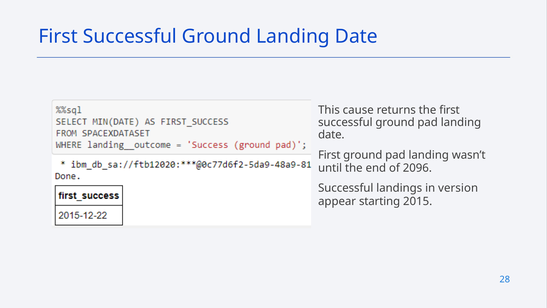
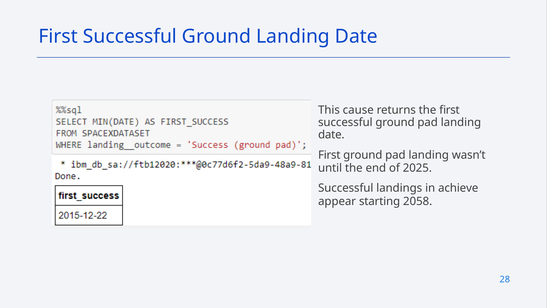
2096: 2096 -> 2025 (417, 168)
version: version -> achieve (458, 188)
2015: 2015 -> 2058 (418, 201)
